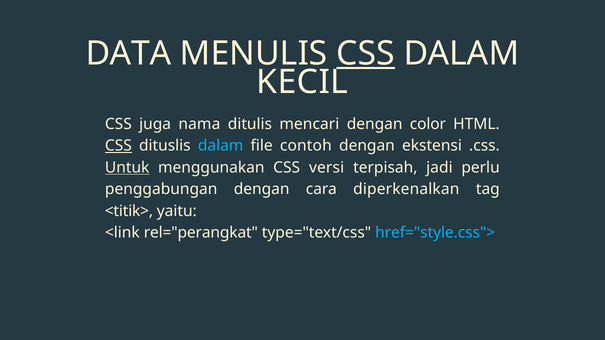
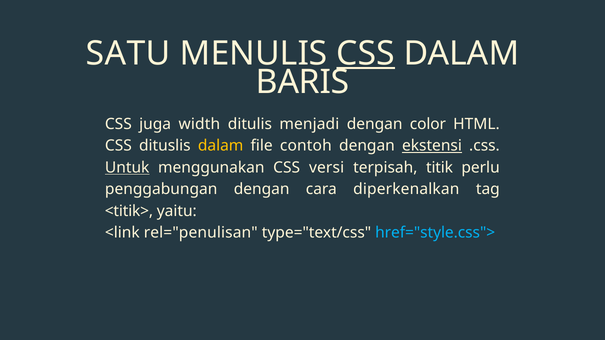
DATA: DATA -> SATU (128, 54)
KECIL: KECIL -> BARIS (303, 82)
nama: nama -> width (199, 124)
mencari: mencari -> menjadi (309, 124)
CSS underline: present -> none (118, 146)
dalam colour: light blue -> yellow (221, 146)
ekstensi underline: none -> present (432, 146)
jadi: jadi -> titik (440, 168)
rel="perangkat: rel="perangkat -> rel="penulisan (201, 233)
